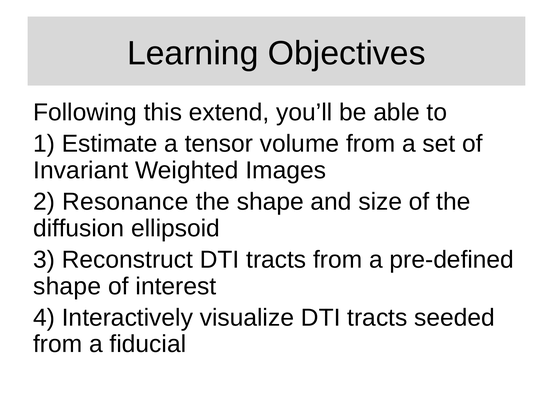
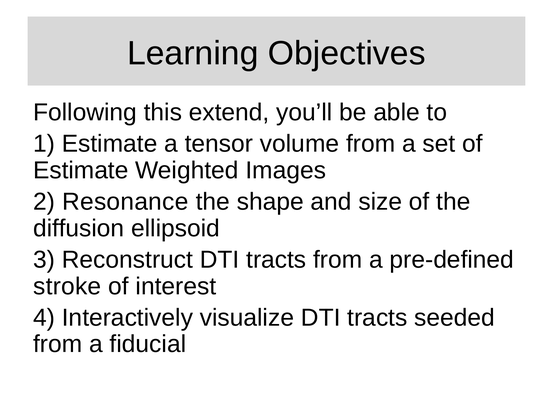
Invariant: Invariant -> Estimate (81, 171)
shape: shape -> stroke (67, 287)
